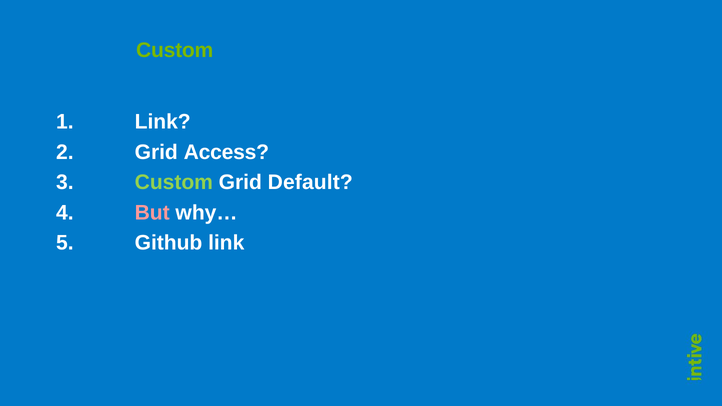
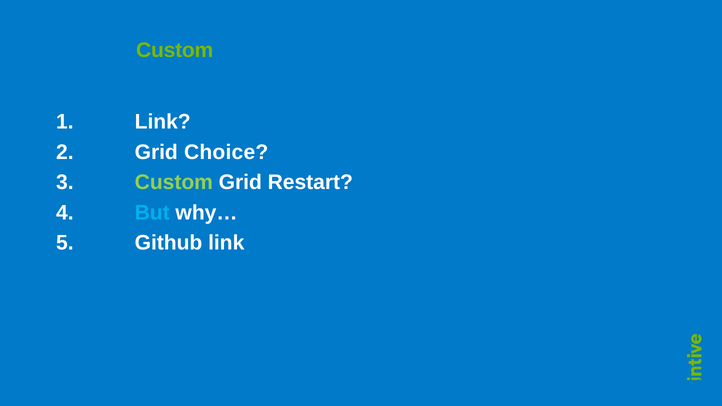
Access: Access -> Choice (226, 152)
Default: Default -> Restart (310, 182)
But colour: pink -> light blue (152, 213)
